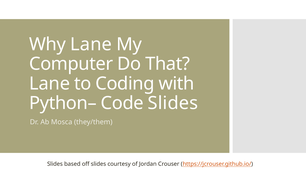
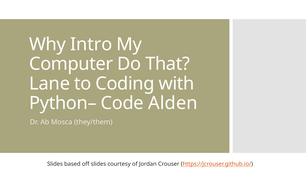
Why Lane: Lane -> Intro (91, 44)
Code Slides: Slides -> Alden (173, 103)
